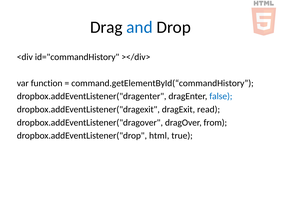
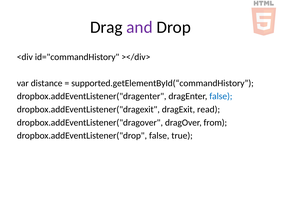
and colour: blue -> purple (140, 27)
function: function -> distance (47, 83)
command.getElementById(“commandHistory: command.getElementById(“commandHistory -> supported.getElementById(“commandHistory (162, 83)
dropbox.addEventListener("drop html: html -> false (159, 136)
